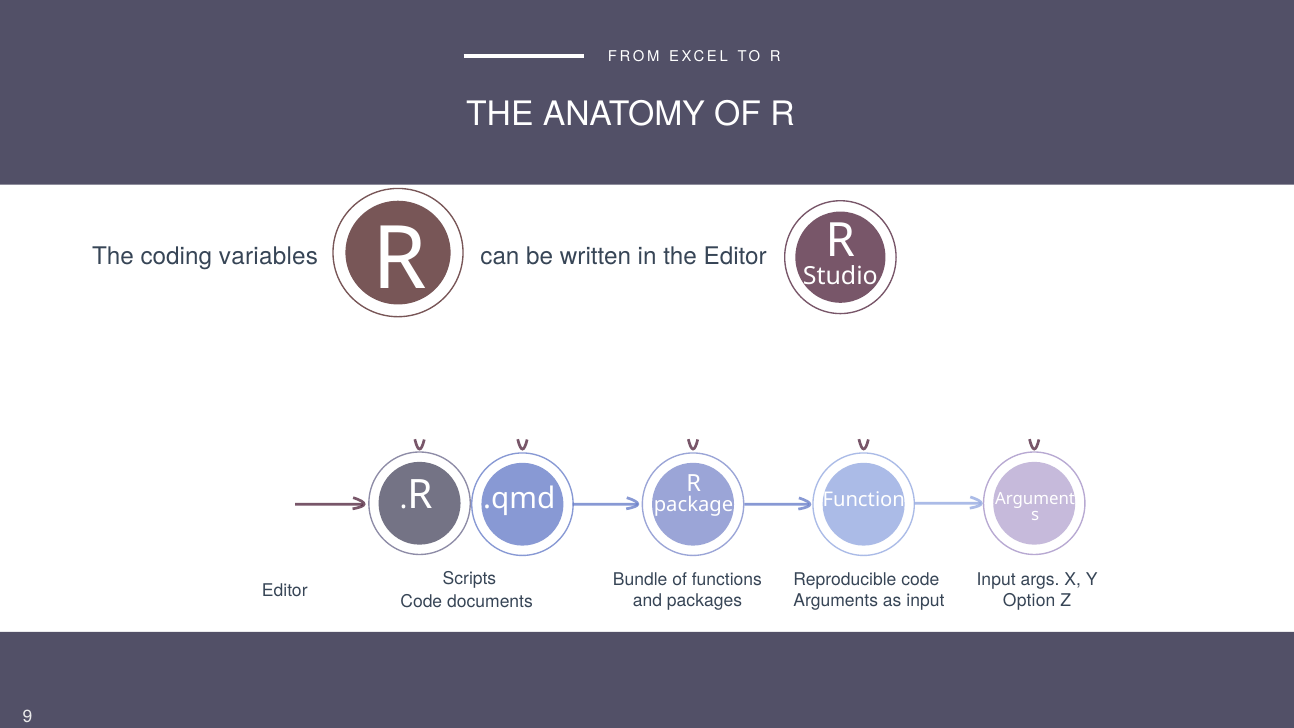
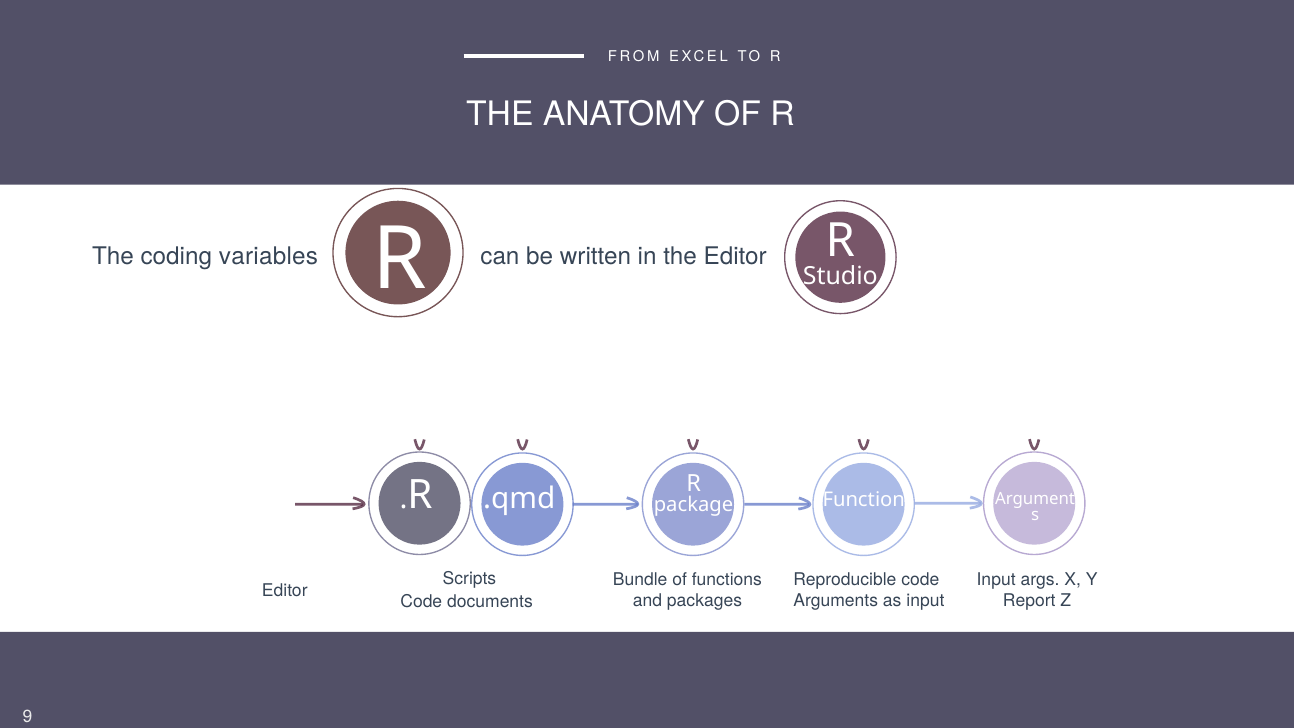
Option: Option -> Report (1029, 601)
